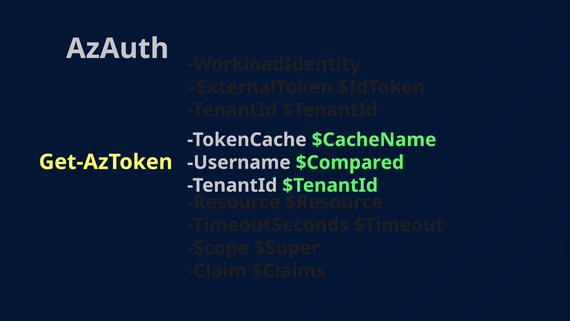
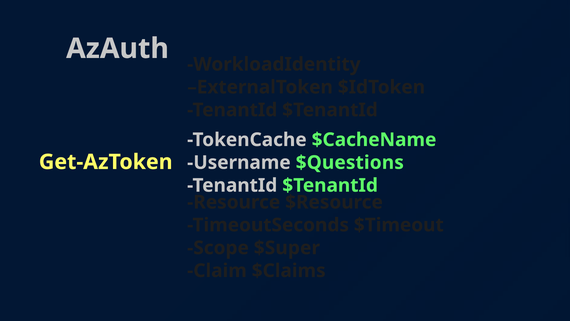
$Compared: $Compared -> $Questions (350, 162)
